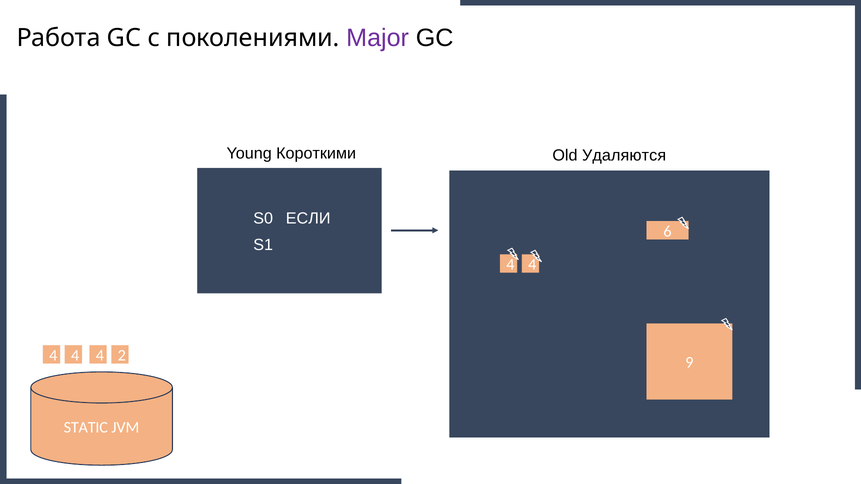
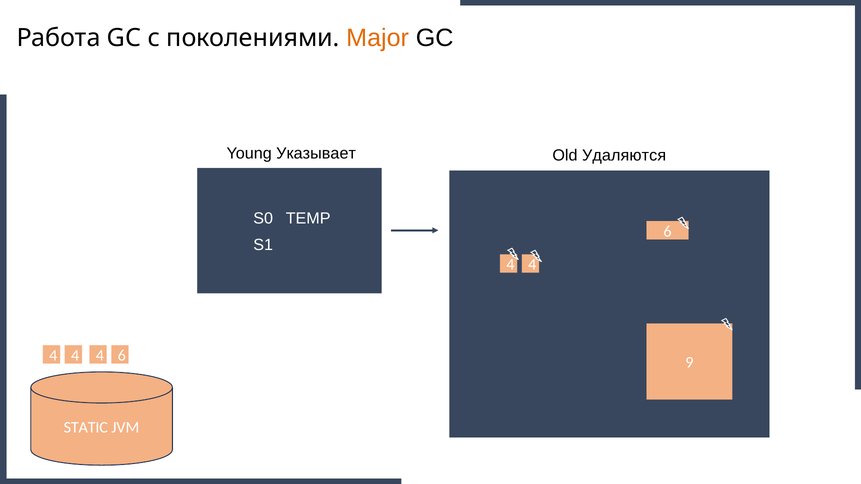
Major colour: purple -> orange (378, 38)
Короткими: Короткими -> Указывает (316, 154)
ЕСЛИ: ЕСЛИ -> TEMP (308, 218)
4 2: 2 -> 6 (122, 356)
